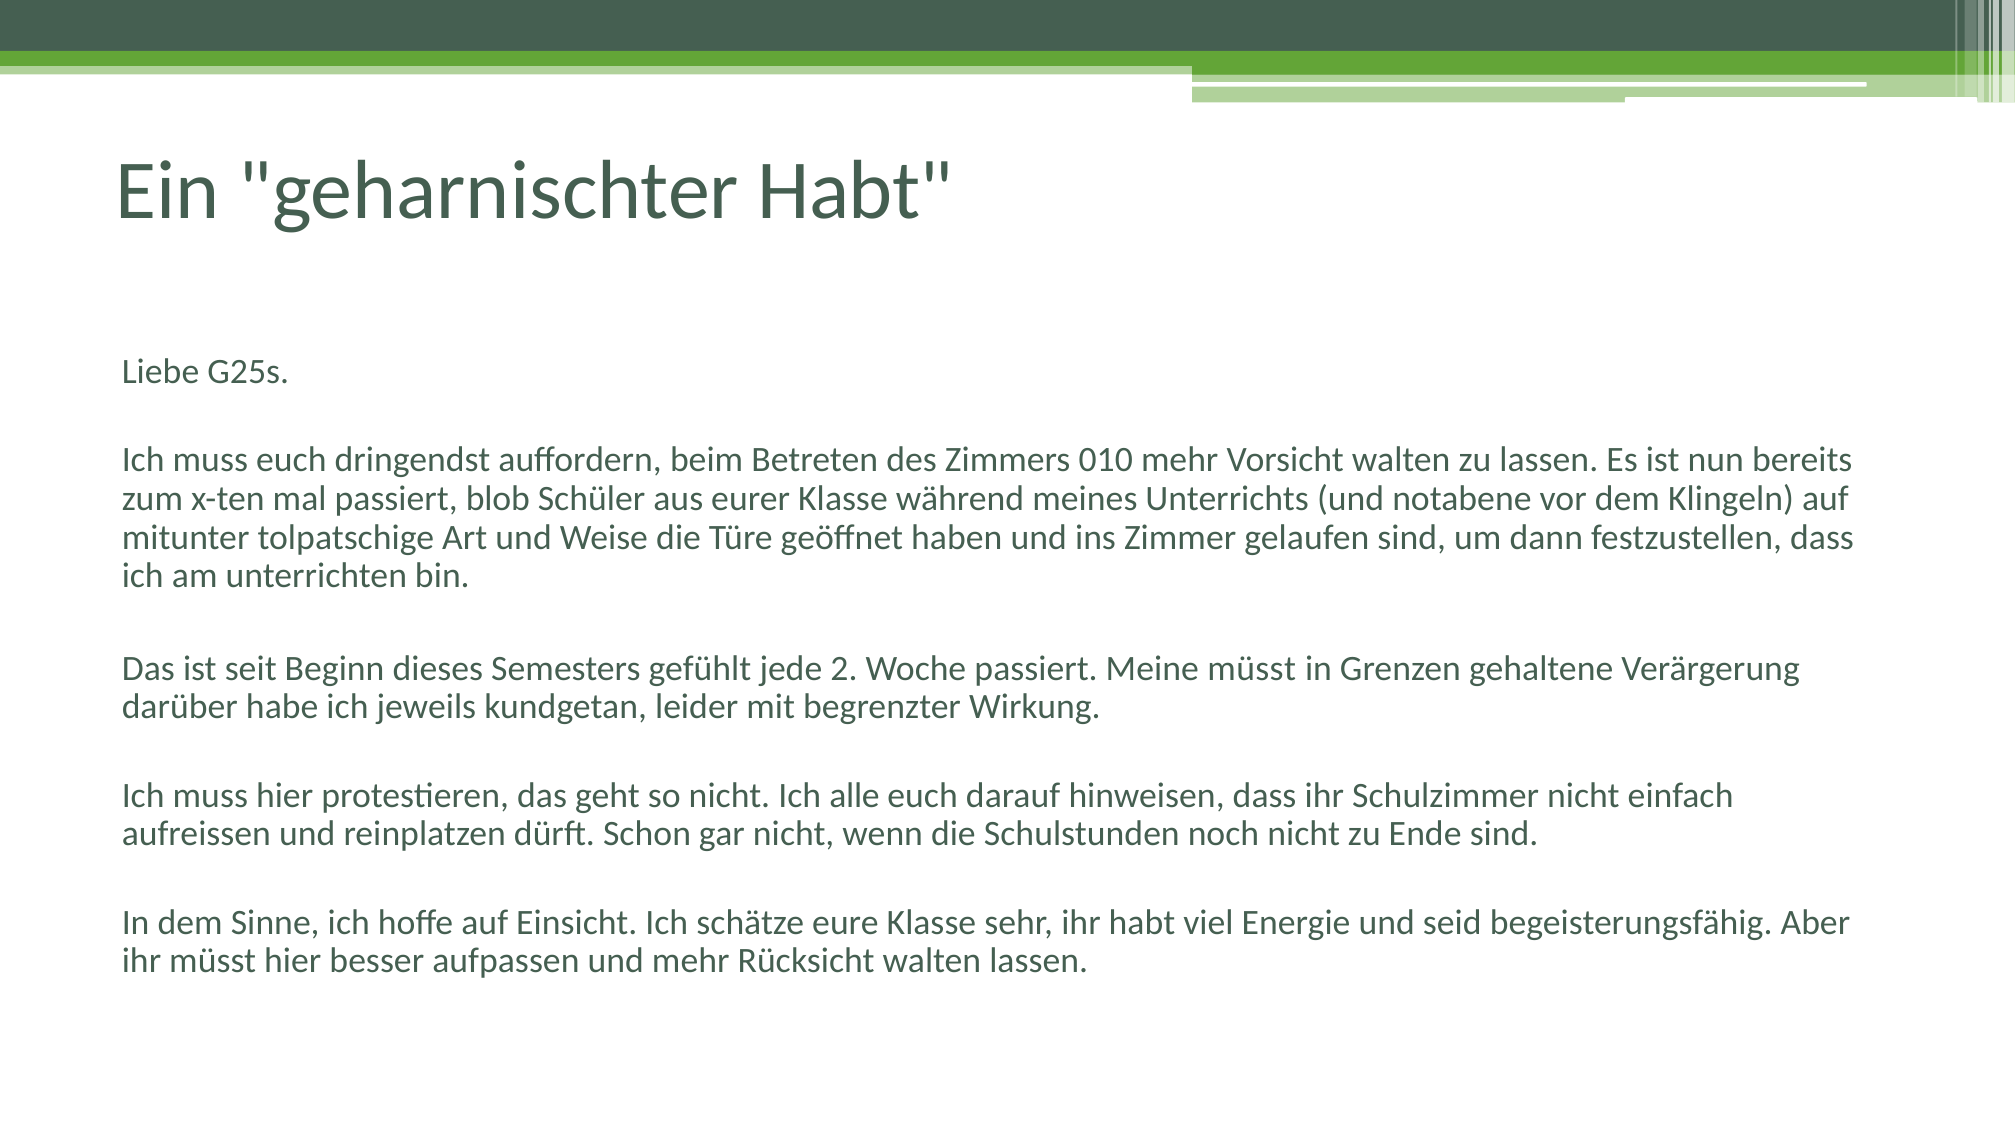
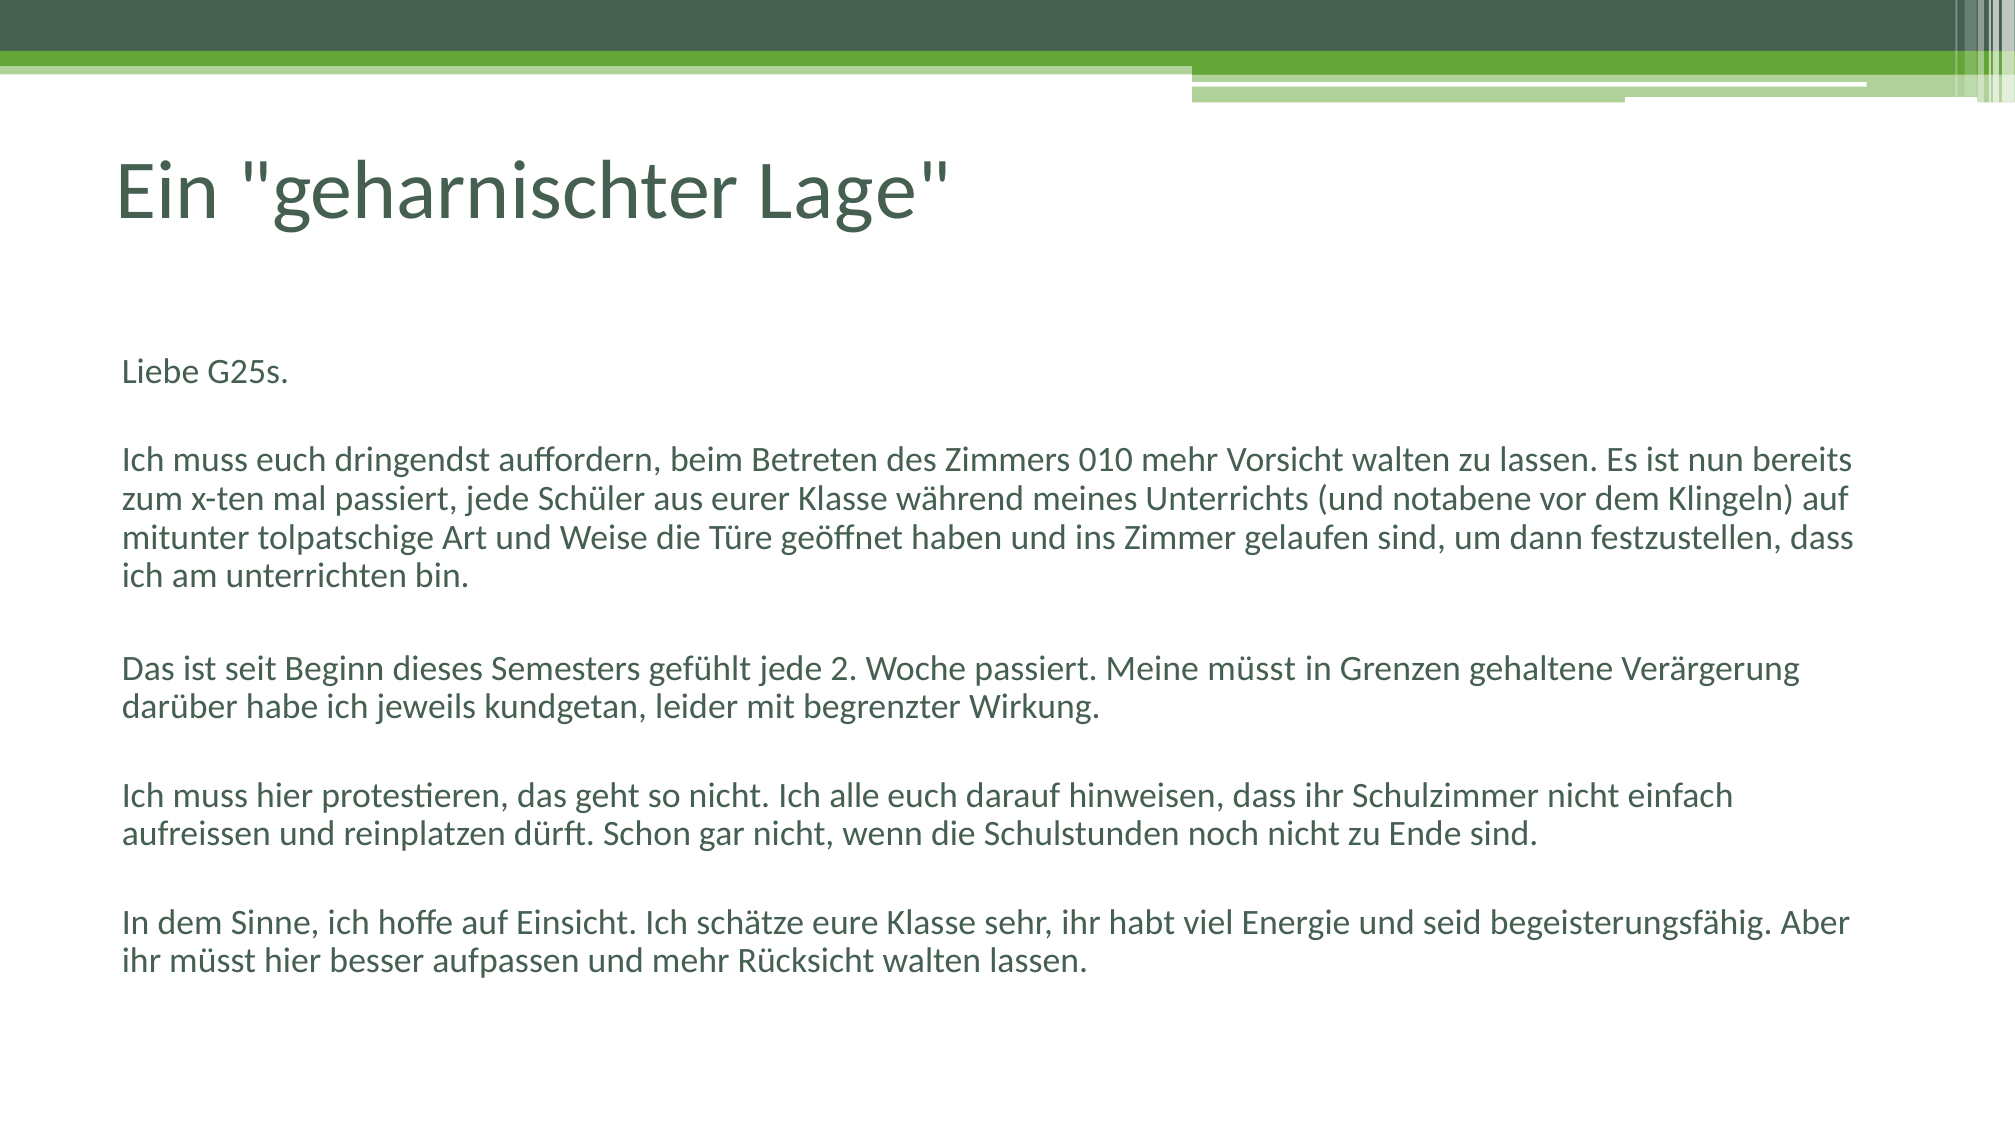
geharnischter Habt: Habt -> Lage (855, 191)
passiert blob: blob -> jede (498, 499)
